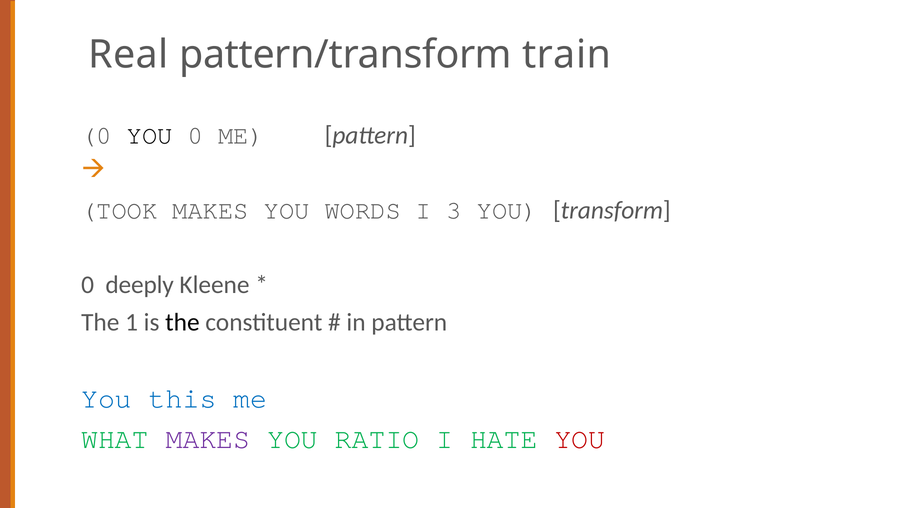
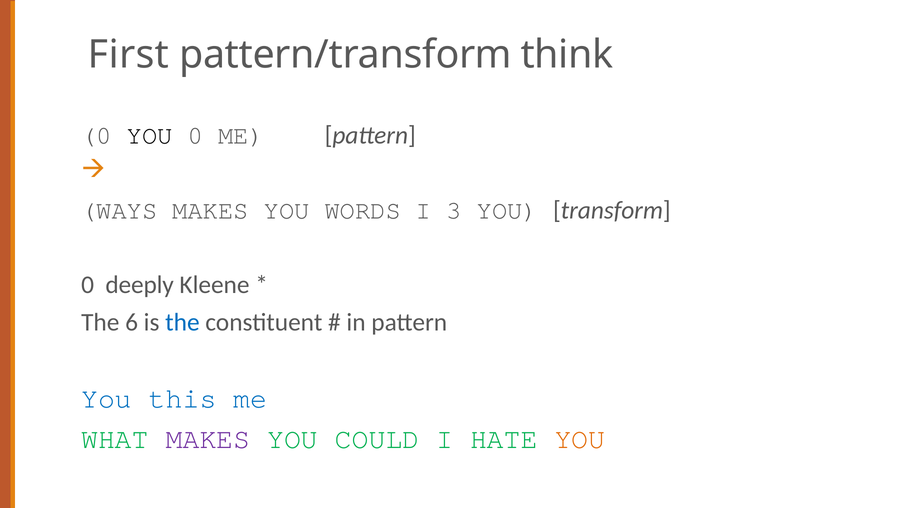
Real: Real -> First (129, 54)
train: train -> think (567, 54)
TOOK: TOOK -> WAYS (119, 210)
1: 1 -> 6 (132, 322)
the colour: black -> blue (182, 322)
RATIO: RATIO -> COULD (377, 438)
YOU colour: red -> orange (580, 438)
